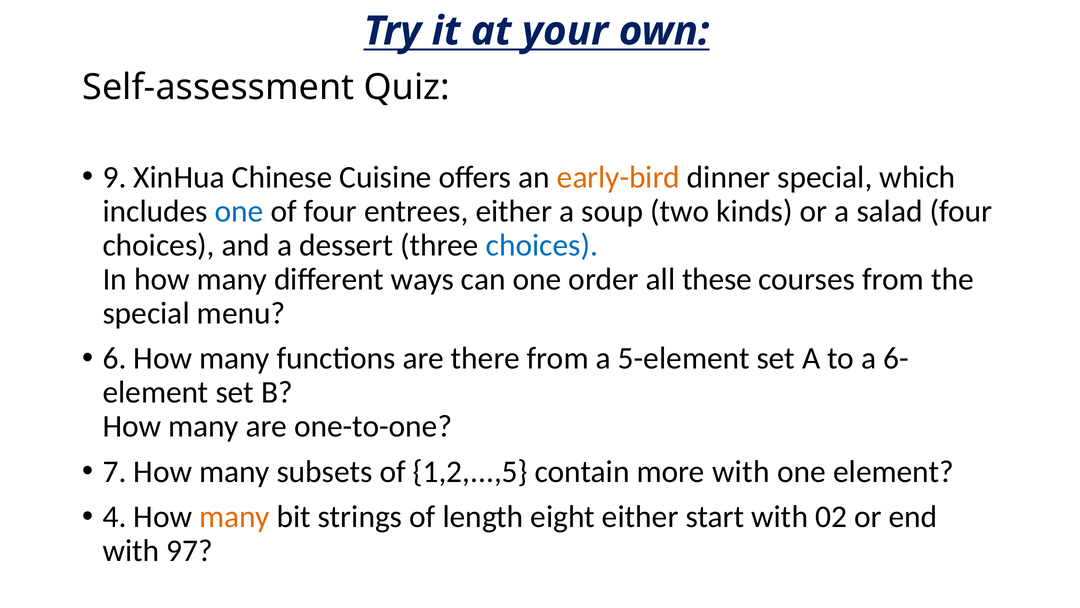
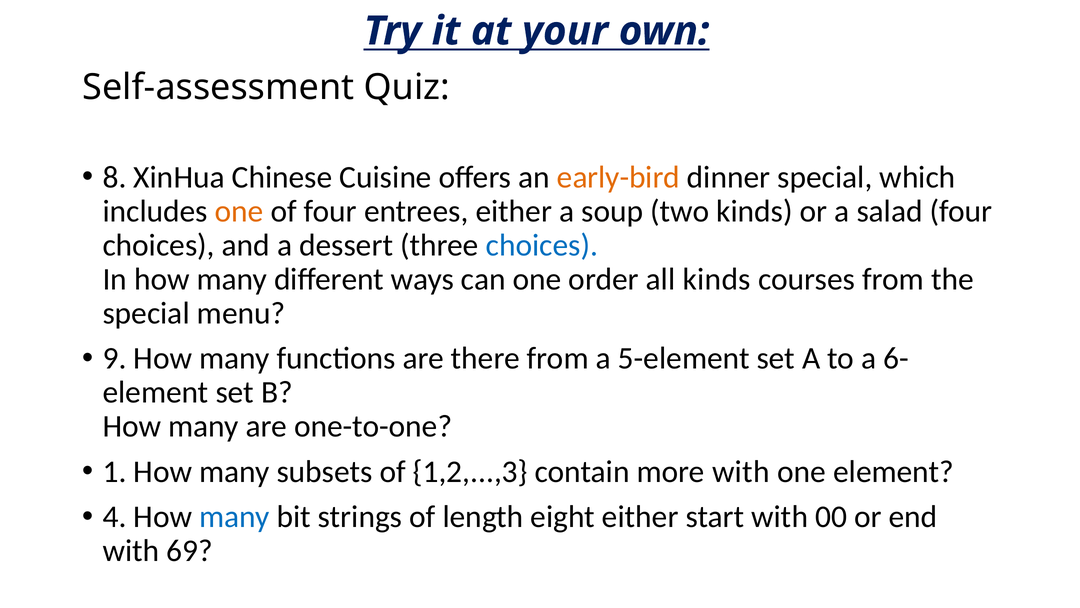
9: 9 -> 8 (115, 177)
one colour: blue -> orange (239, 211)
all these: these -> kinds (717, 279)
6: 6 -> 9 (115, 358)
7: 7 -> 1 (115, 471)
1,2,...,5: 1,2,...,5 -> 1,2,...,3 (470, 471)
many colour: orange -> blue (234, 517)
02: 02 -> 00 (831, 517)
97: 97 -> 69 (190, 551)
